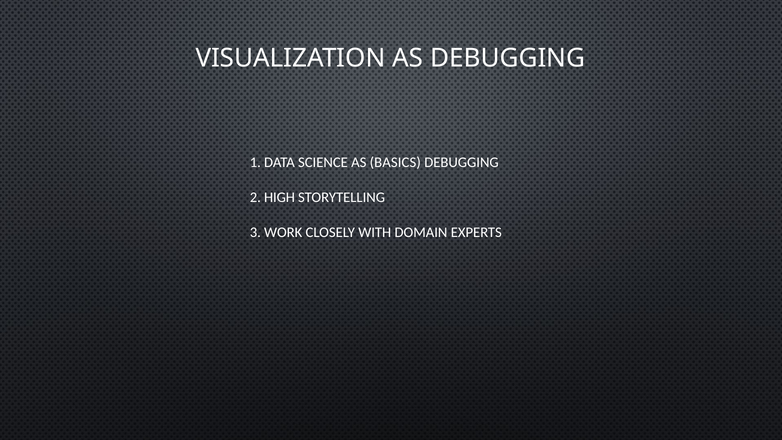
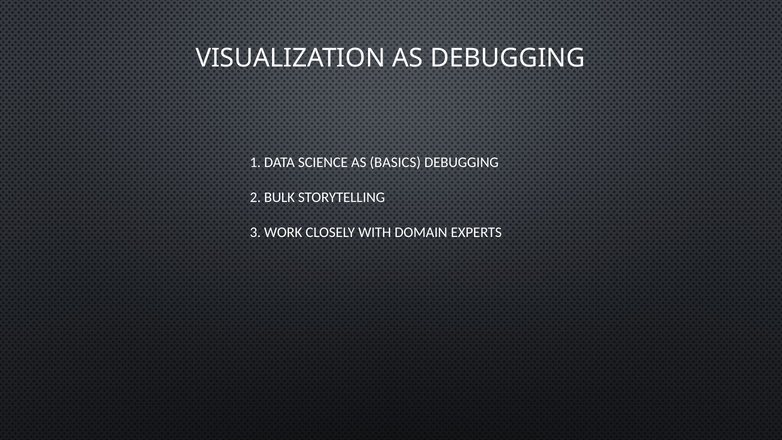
HIGH: HIGH -> BULK (280, 197)
